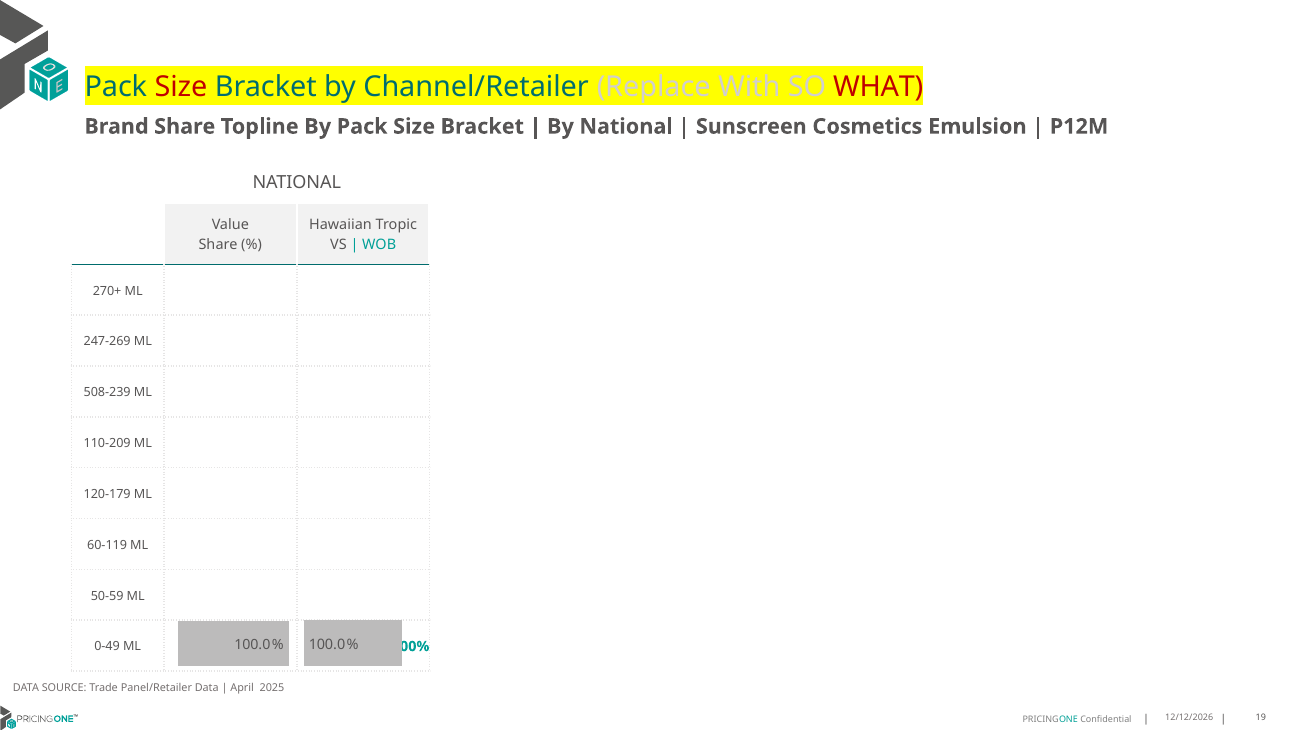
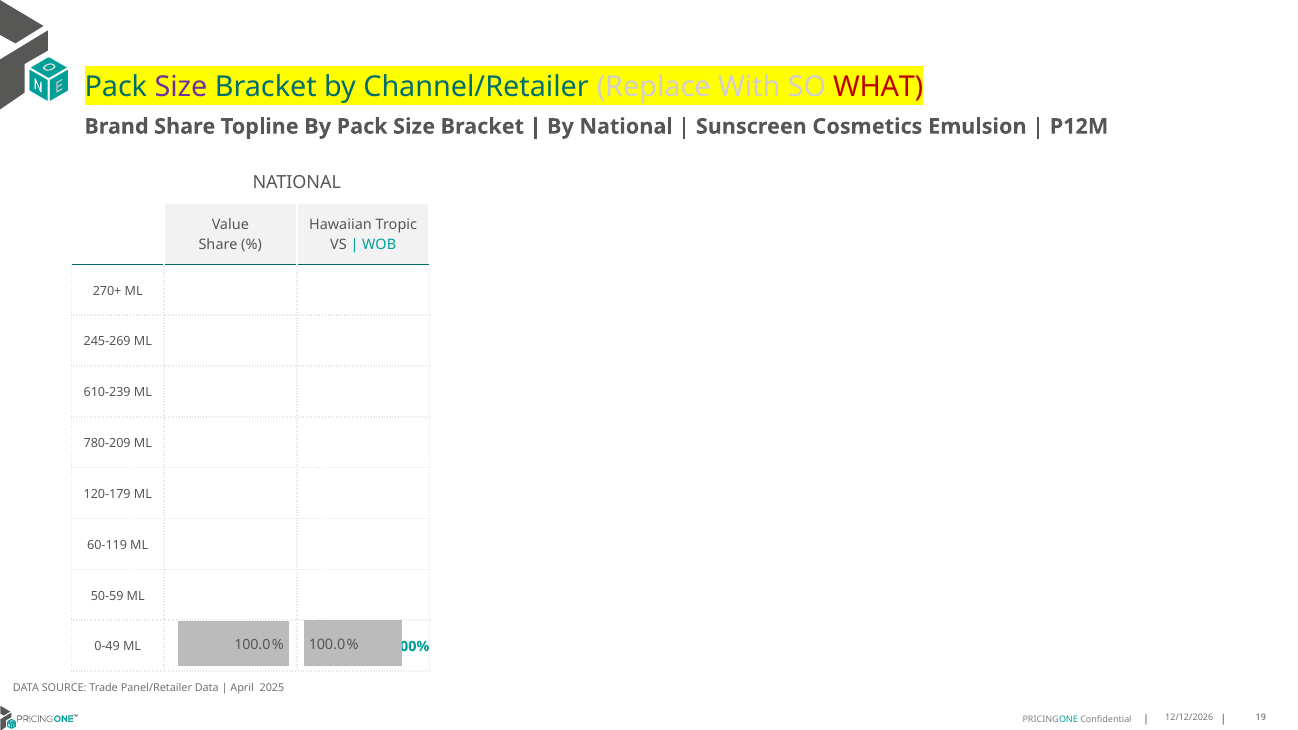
Size colour: red -> purple (181, 87)
247-269: 247-269 -> 245-269 (107, 342)
508-239: 508-239 -> 610-239 (107, 393)
110-209: 110-209 -> 780-209 (107, 443)
